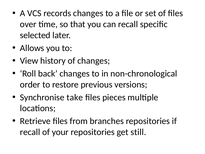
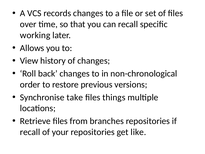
selected: selected -> working (35, 35)
pieces: pieces -> things (114, 97)
still: still -> like (138, 132)
